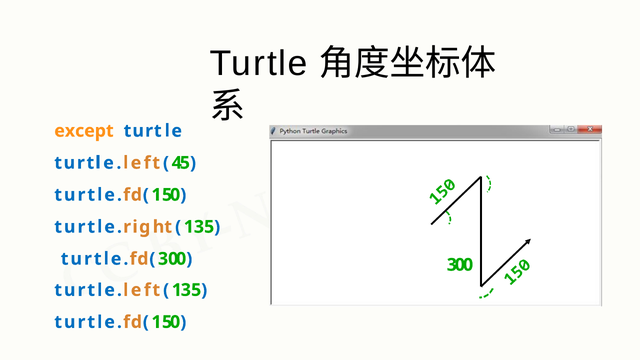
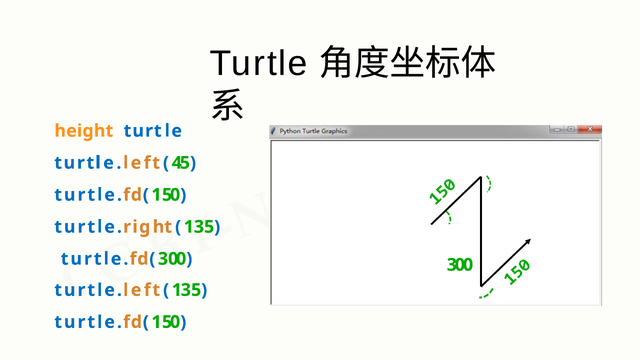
except: except -> height (84, 131)
